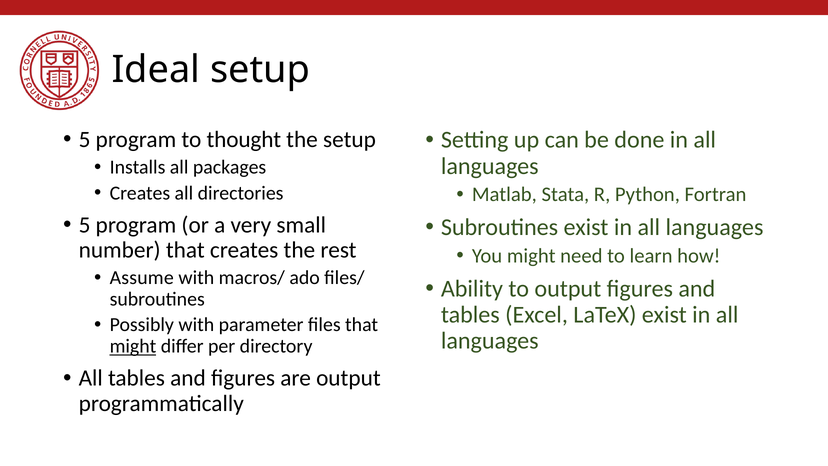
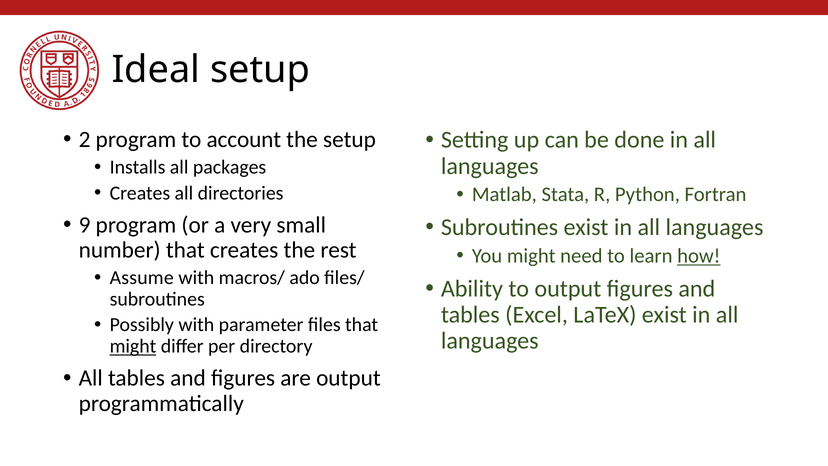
5: 5 -> 2 (85, 140)
thought: thought -> account (244, 140)
5: 5 -> 9 (85, 225)
how underline: none -> present (699, 256)
